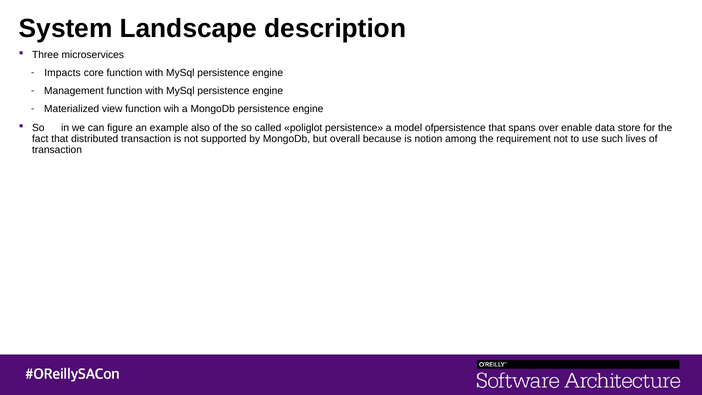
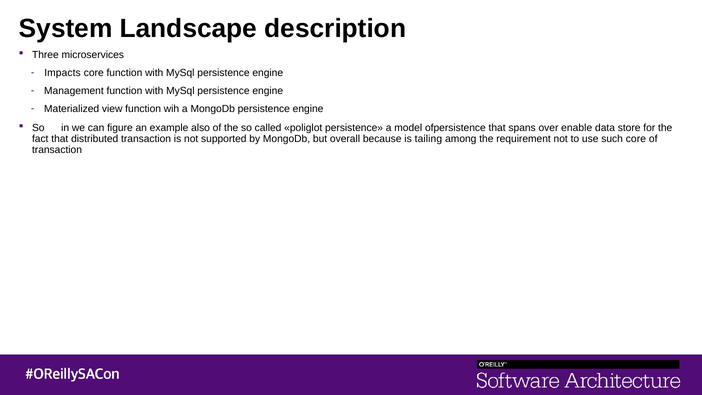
notion: notion -> tailing (428, 139)
such lives: lives -> core (636, 139)
